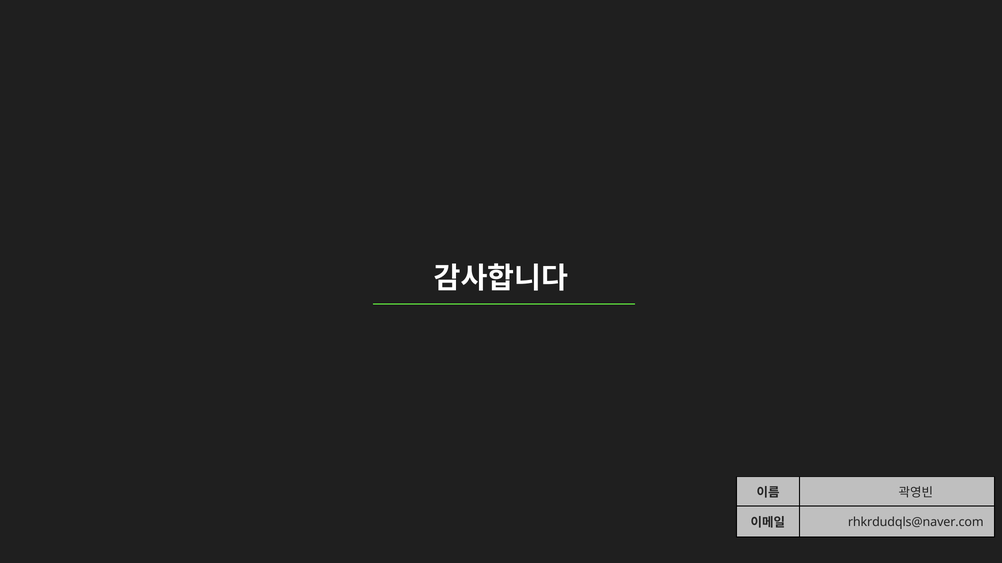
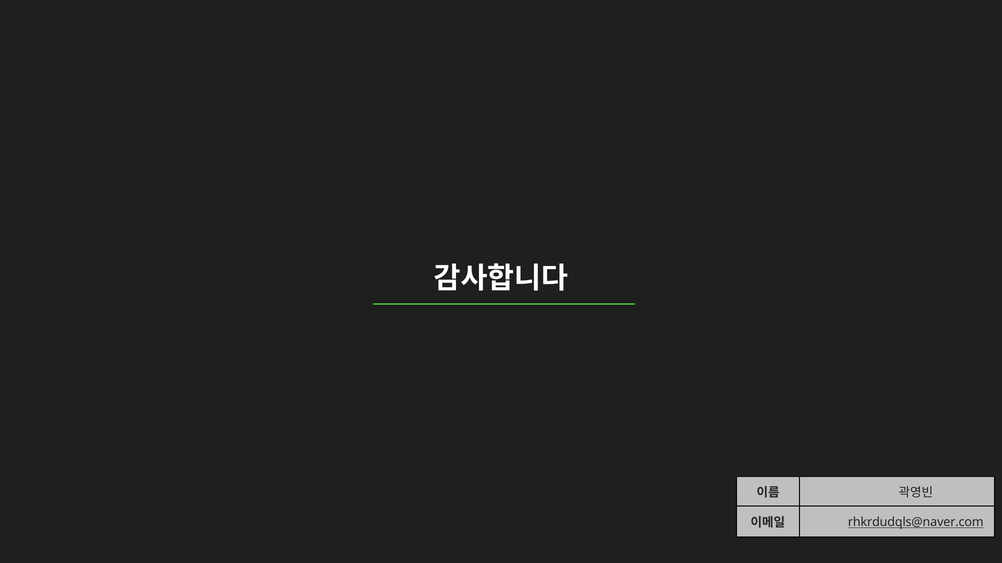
rhkrdudqls@naver.com underline: none -> present (916, 523)
